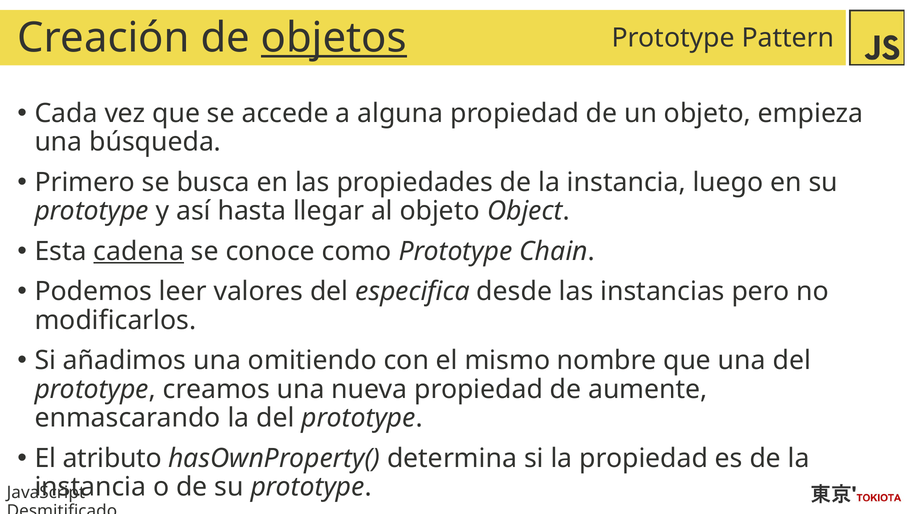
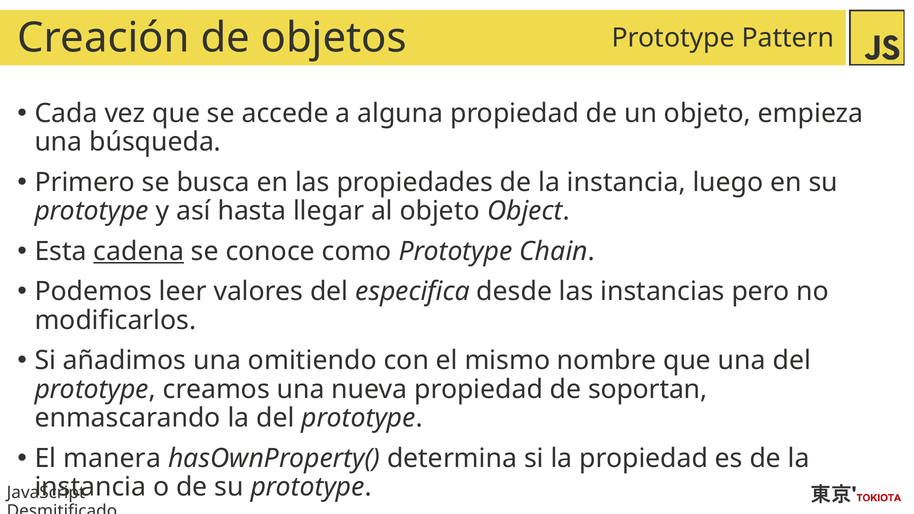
objetos underline: present -> none (334, 38)
aumente: aumente -> soportan (648, 389)
atributo: atributo -> manera (112, 458)
